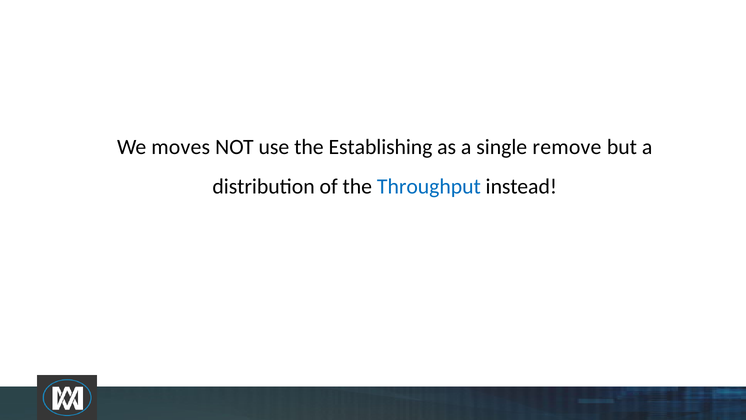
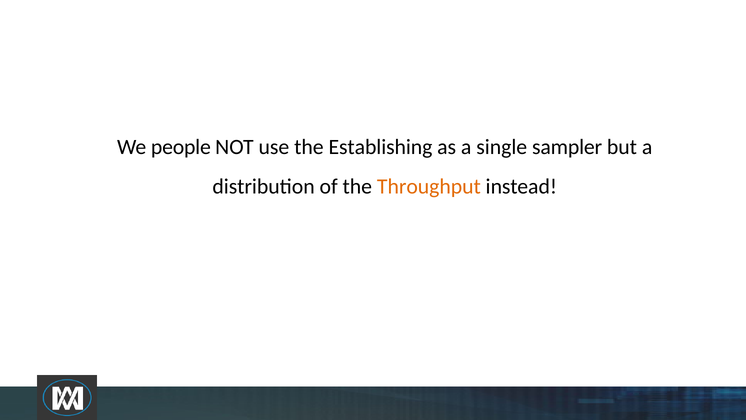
moves: moves -> people (181, 147)
remove: remove -> sampler (567, 147)
Throughput colour: blue -> orange (429, 186)
